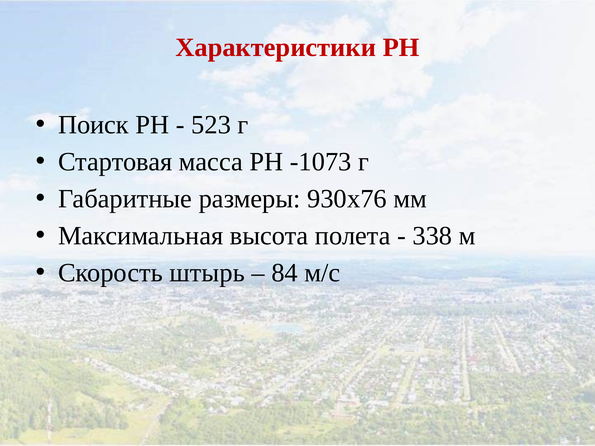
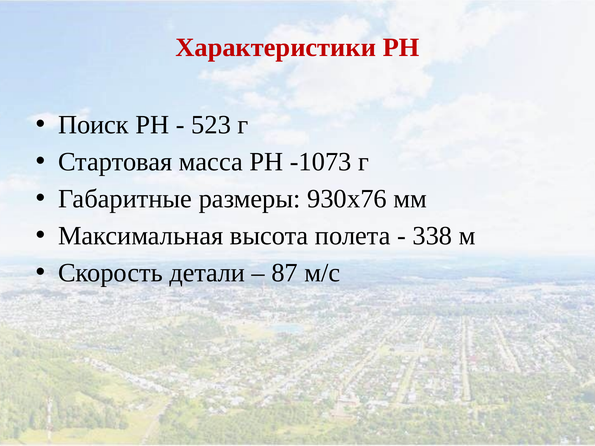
штырь: штырь -> детали (207, 273)
84: 84 -> 87 (285, 273)
